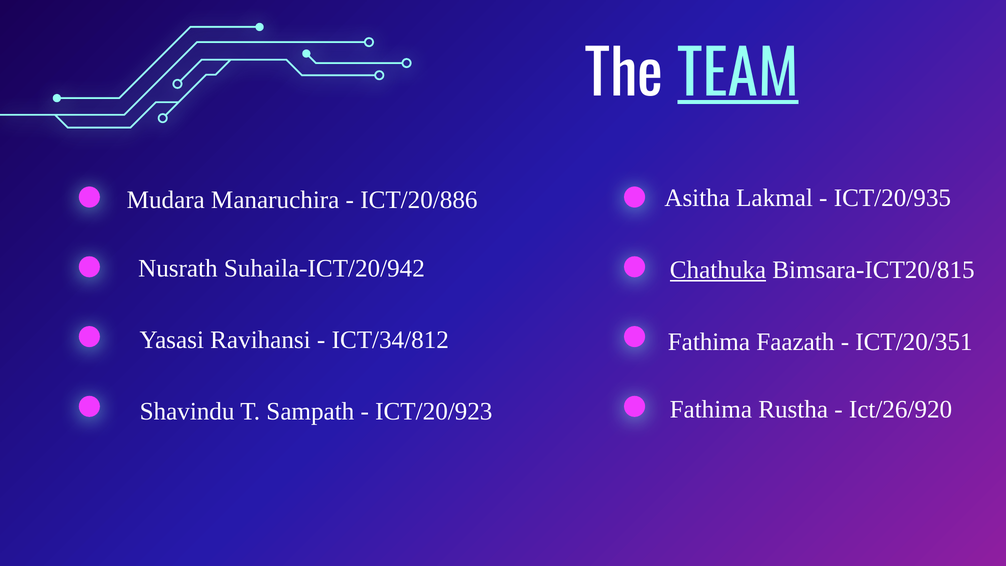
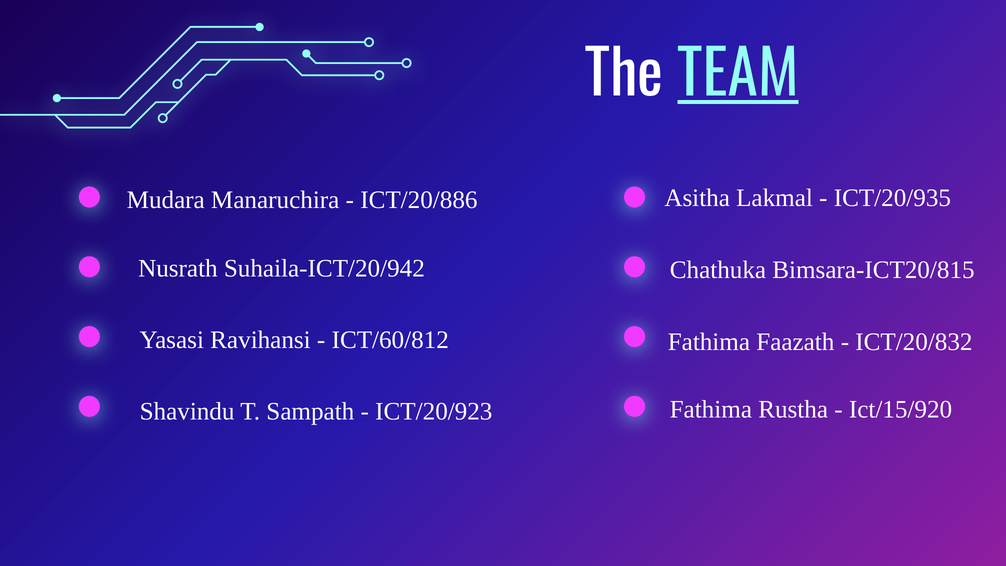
Chathuka underline: present -> none (718, 270)
ICT/34/812: ICT/34/812 -> ICT/60/812 (390, 340)
ICT/20/351: ICT/20/351 -> ICT/20/832 (914, 342)
Ict/26/920: Ict/26/920 -> Ict/15/920 (901, 409)
